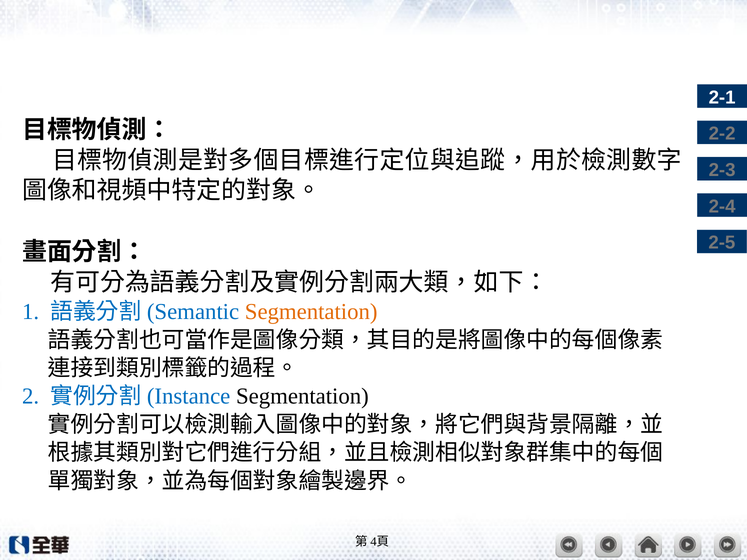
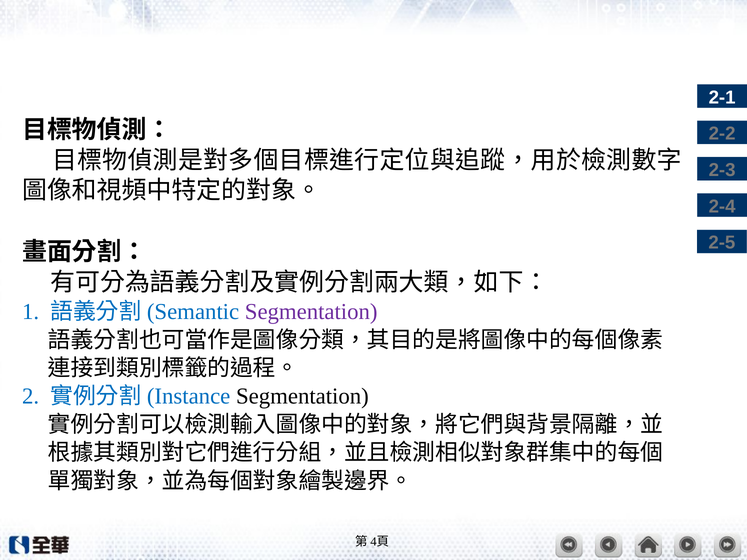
Segmentation colour: orange -> purple (311, 312)
